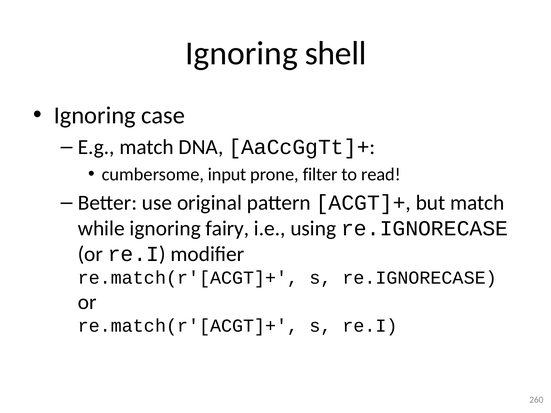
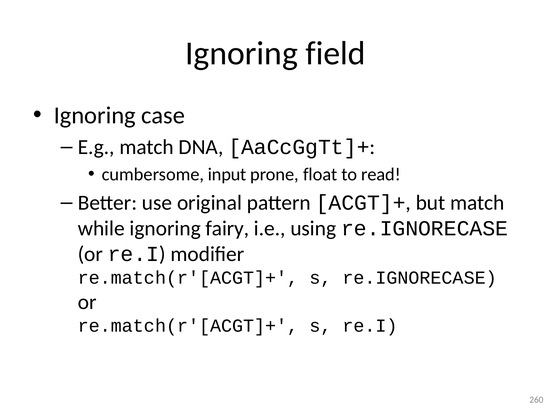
shell: shell -> field (335, 53)
filter: filter -> float (320, 175)
